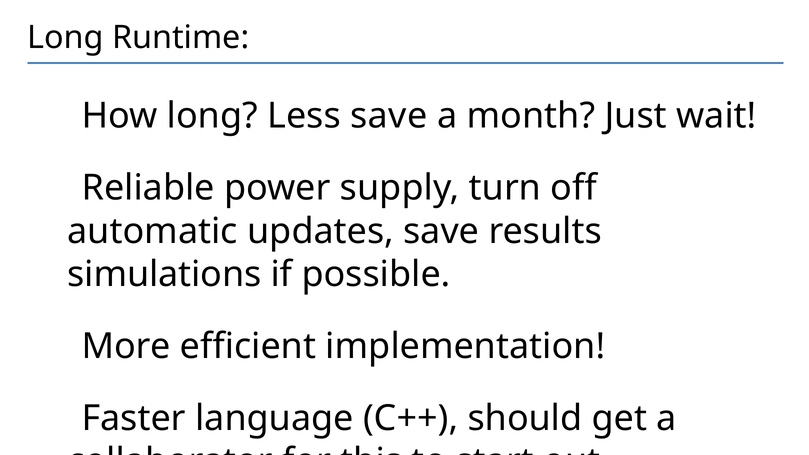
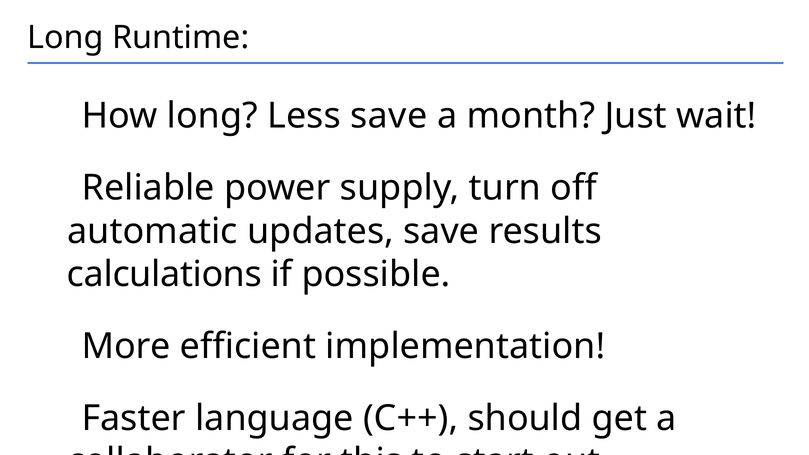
simulations: simulations -> calculations (164, 274)
